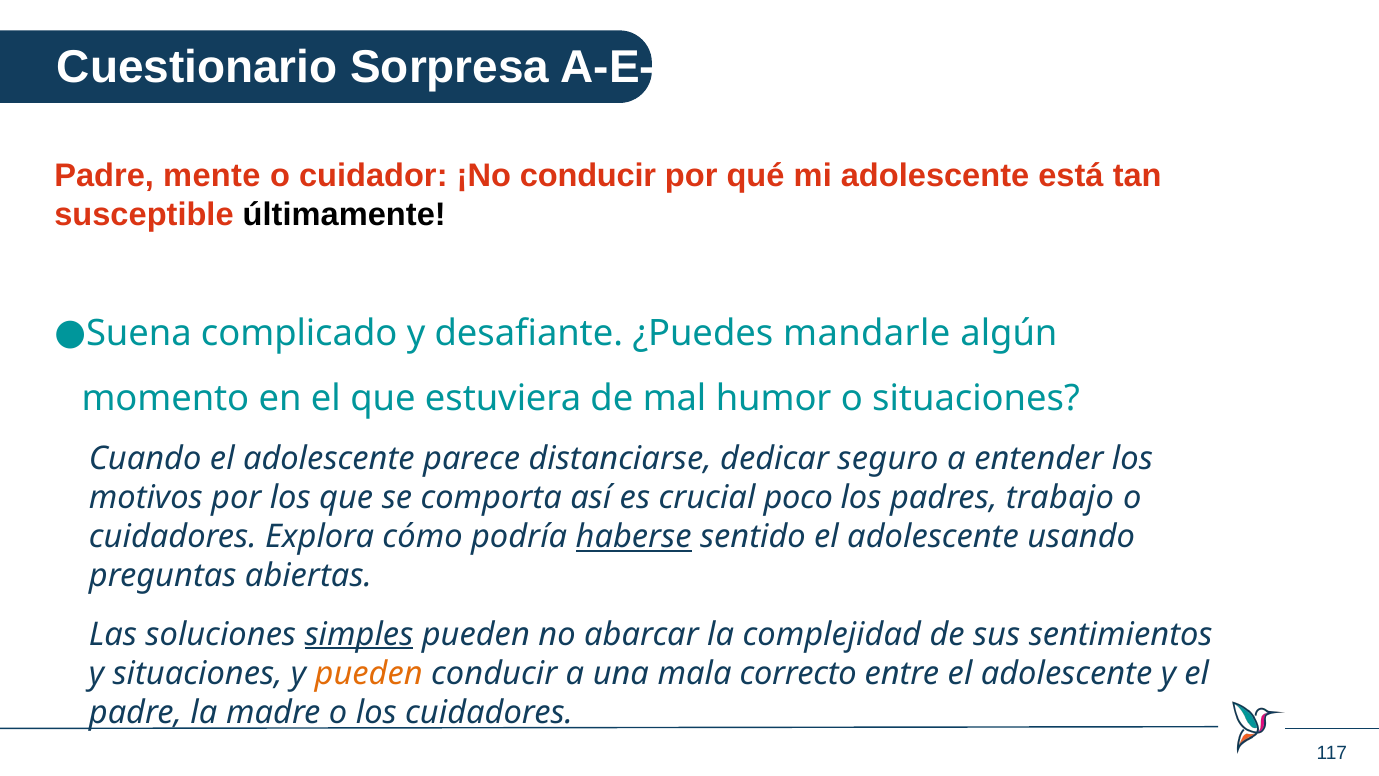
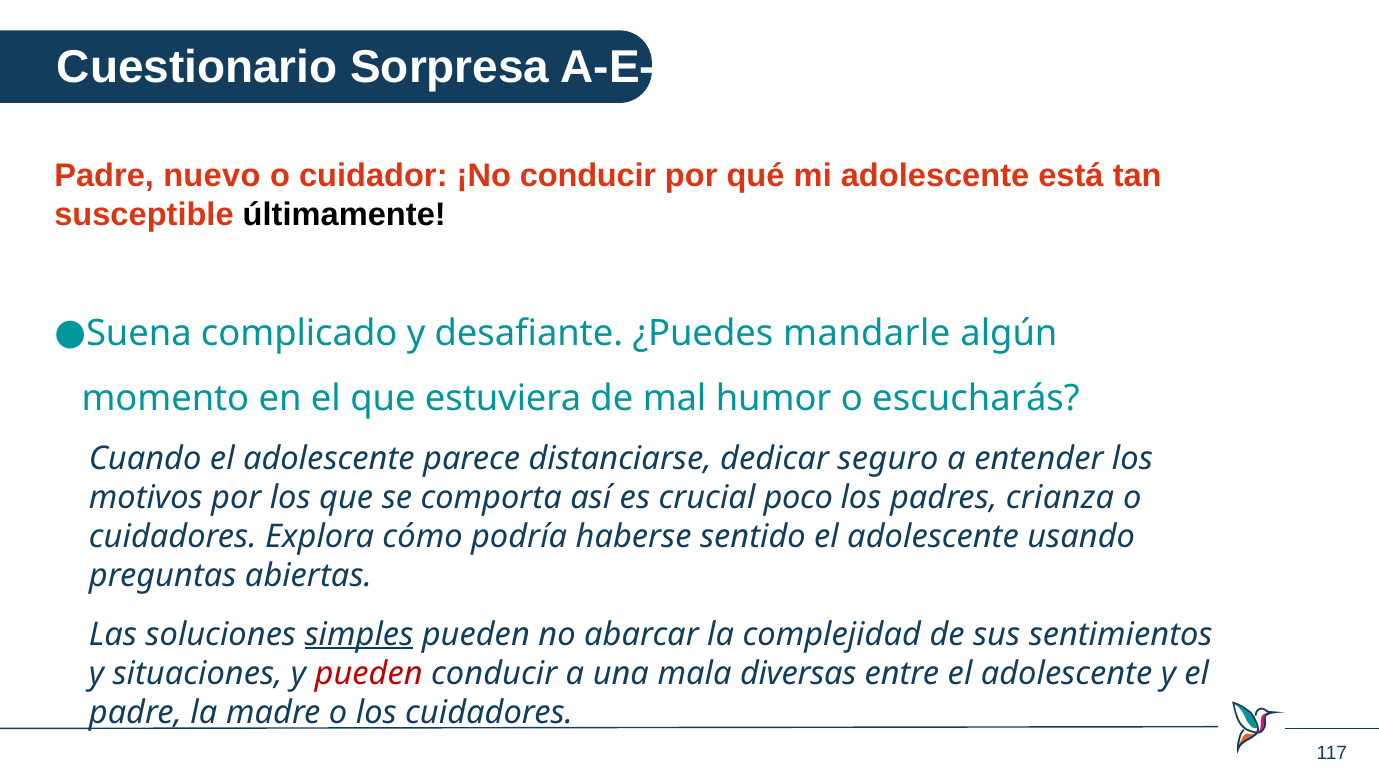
mente: mente -> nuevo (212, 175)
o situaciones: situaciones -> escucharás (976, 398)
trabajo: trabajo -> crianza (1060, 498)
haberse underline: present -> none (634, 537)
pueden colour: orange -> red (369, 673)
correcto: correcto -> diversas (798, 673)
